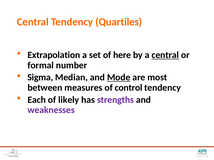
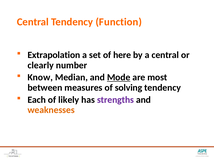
Quartiles: Quartiles -> Function (119, 22)
central underline: present -> none (165, 55)
formal: formal -> clearly (41, 65)
Sigma: Sigma -> Know (40, 78)
control: control -> solving (129, 88)
weaknesses colour: purple -> orange (51, 110)
